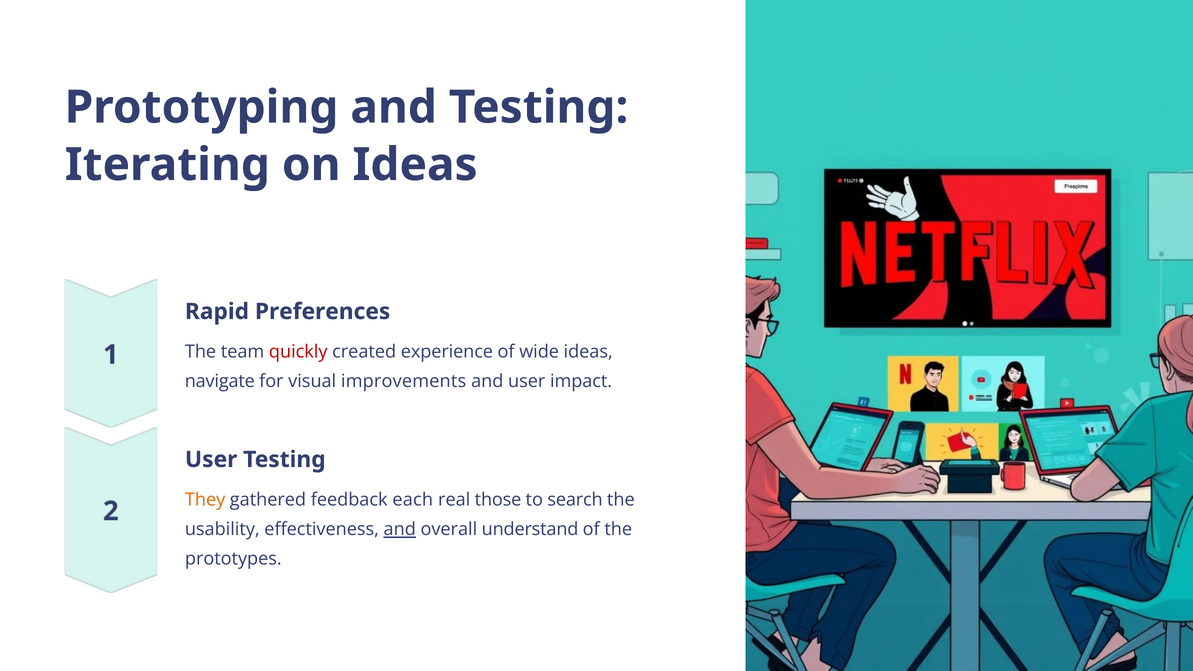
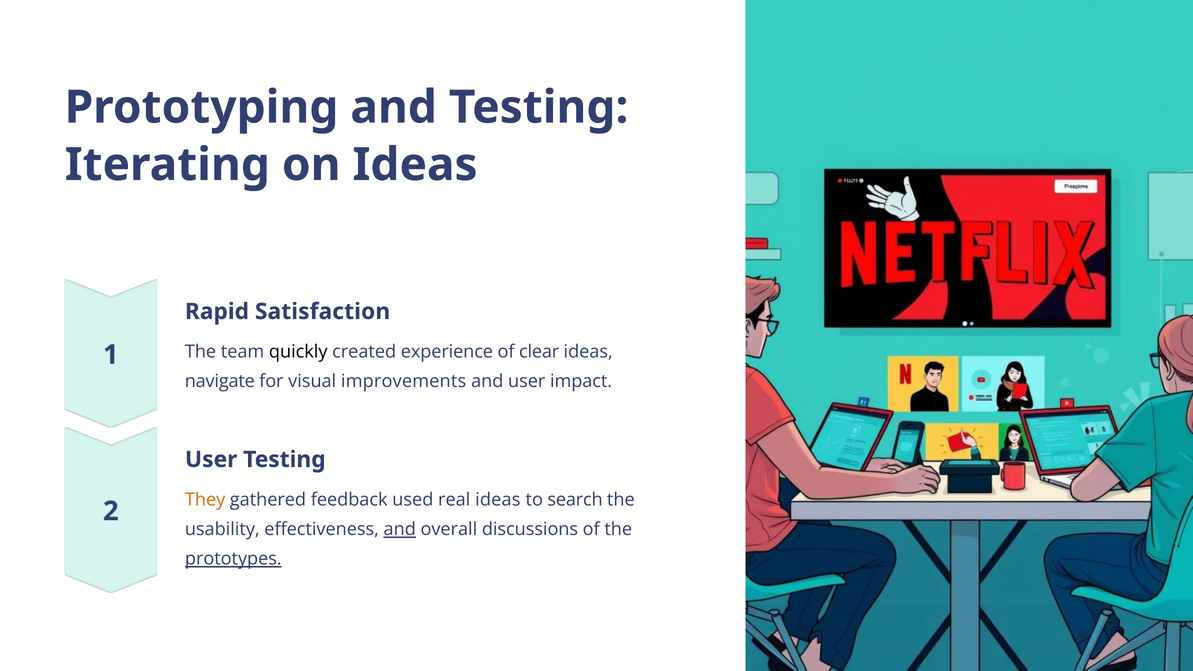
Preferences: Preferences -> Satisfaction (323, 312)
quickly colour: red -> black (298, 352)
wide: wide -> clear (539, 352)
each: each -> used (413, 500)
real those: those -> ideas (498, 500)
understand: understand -> discussions (530, 530)
prototypes underline: none -> present (233, 559)
